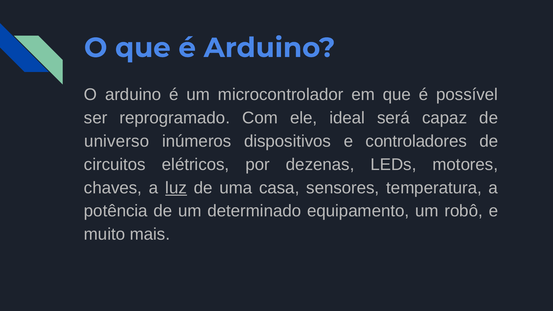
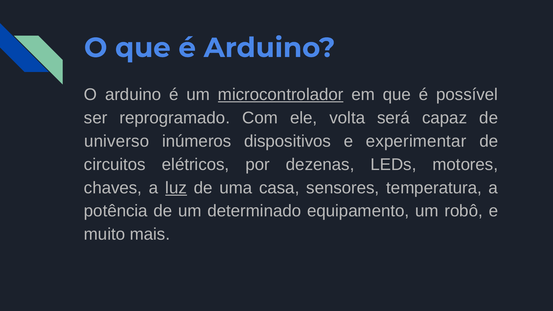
microcontrolador underline: none -> present (281, 95)
ideal: ideal -> volta (347, 118)
controladores: controladores -> experimentar (416, 141)
